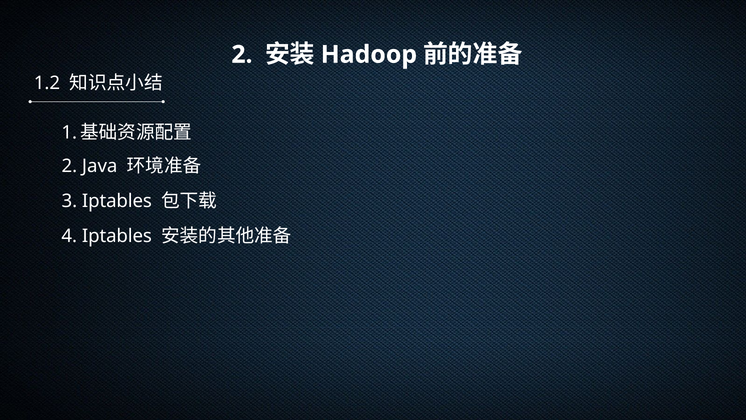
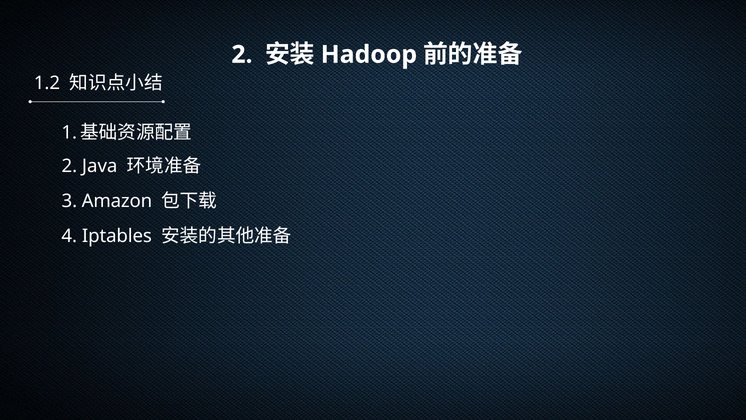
3 Iptables: Iptables -> Amazon (117, 201)
